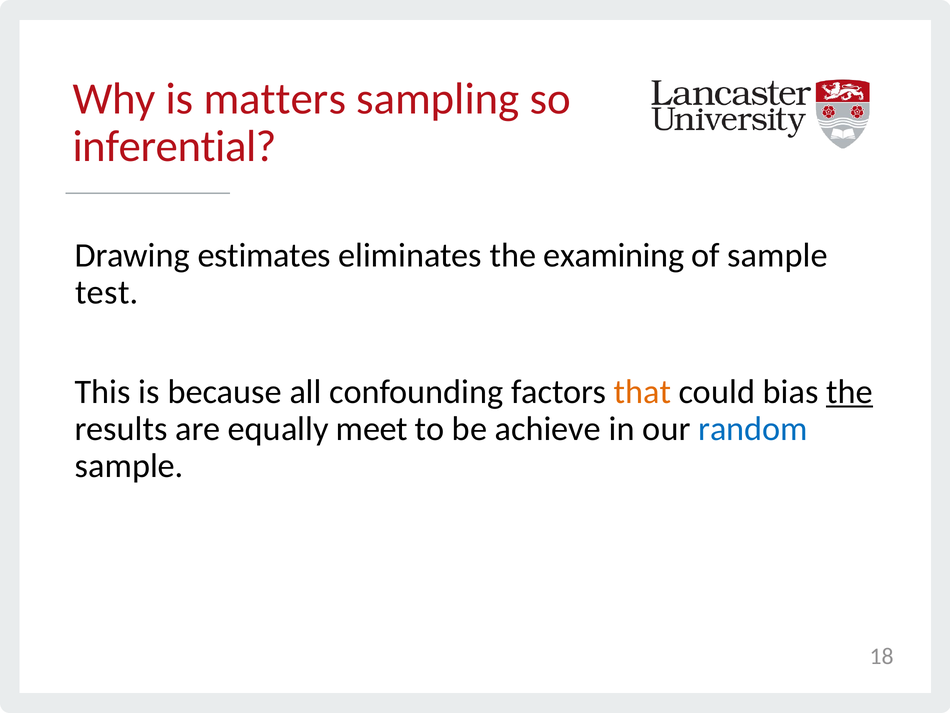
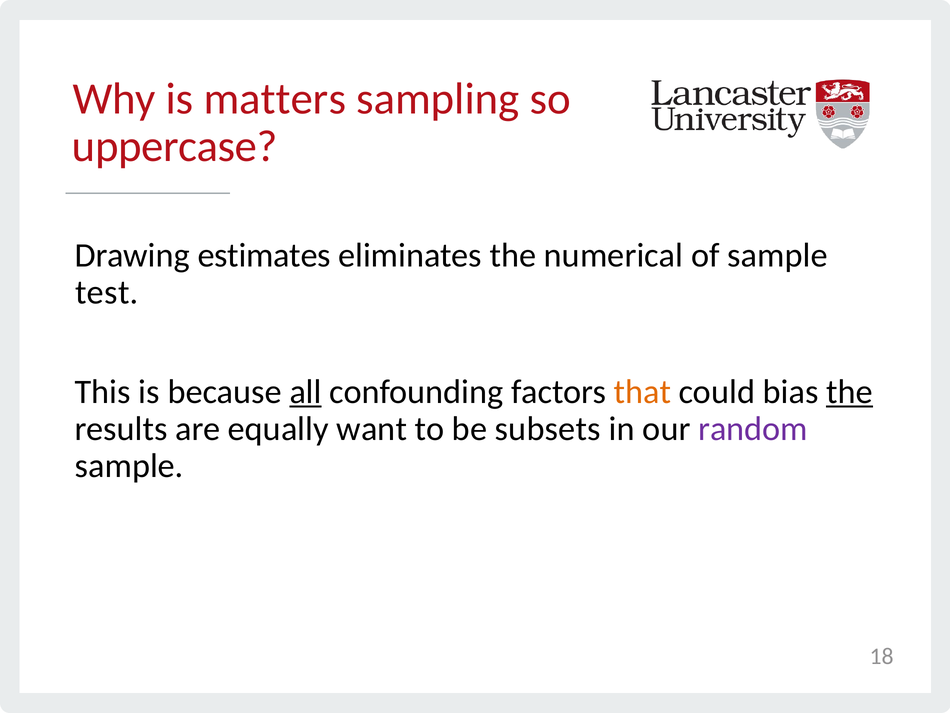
inferential: inferential -> uppercase (175, 146)
examining: examining -> numerical (614, 255)
all underline: none -> present (306, 392)
meet: meet -> want (372, 429)
achieve: achieve -> subsets (548, 429)
random colour: blue -> purple (753, 429)
